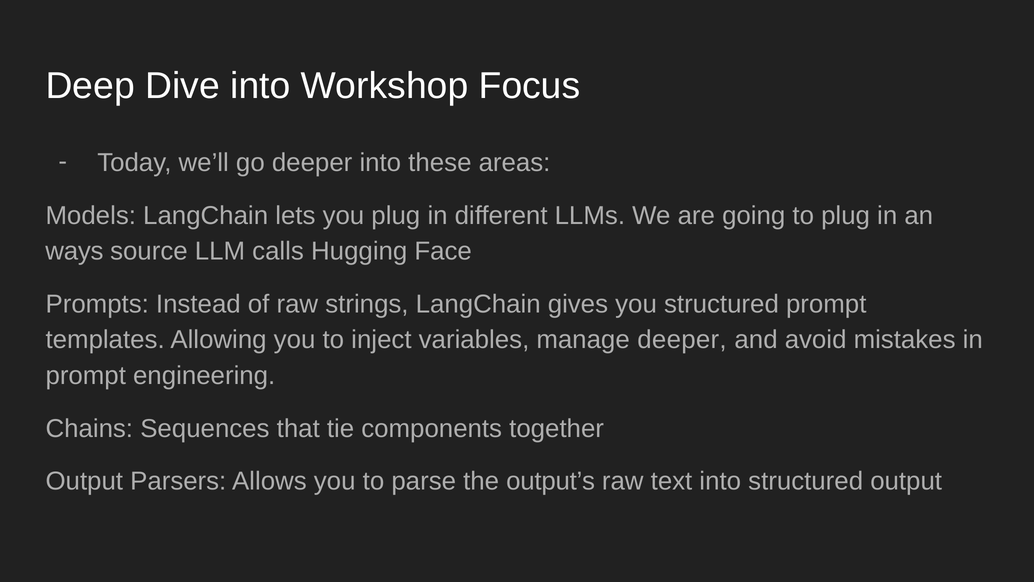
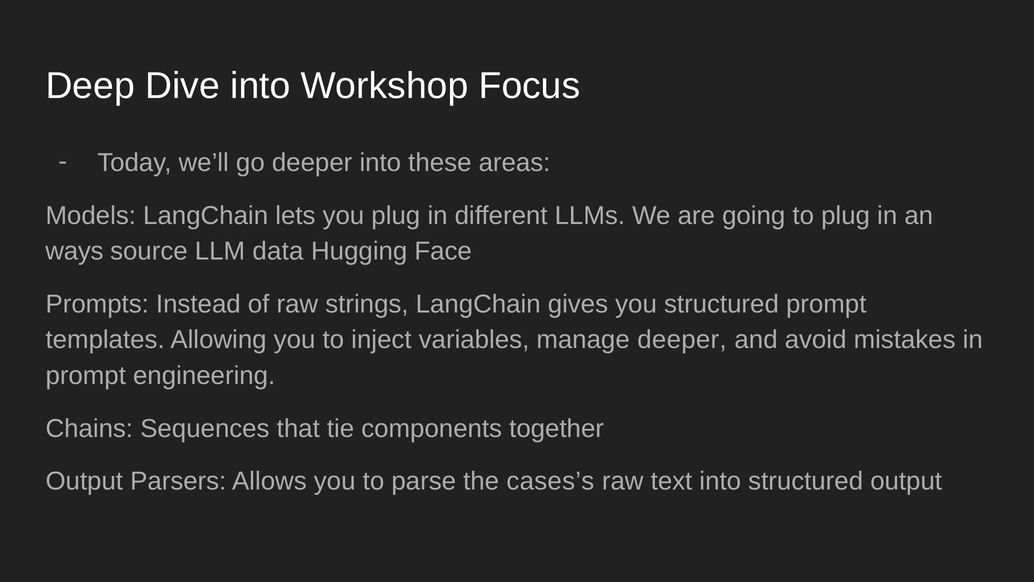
calls: calls -> data (278, 251)
output’s: output’s -> cases’s (550, 481)
